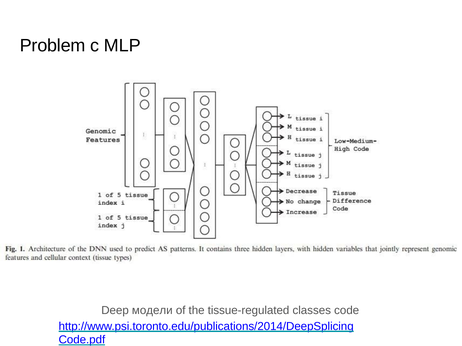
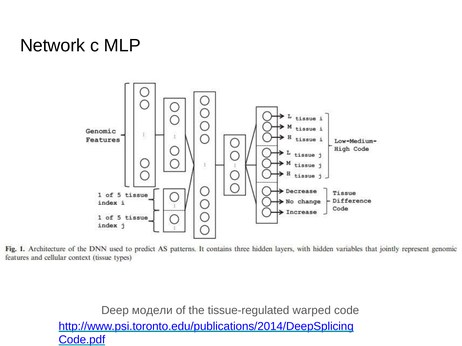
Problem: Problem -> Network (53, 46)
classes: classes -> warped (312, 311)
